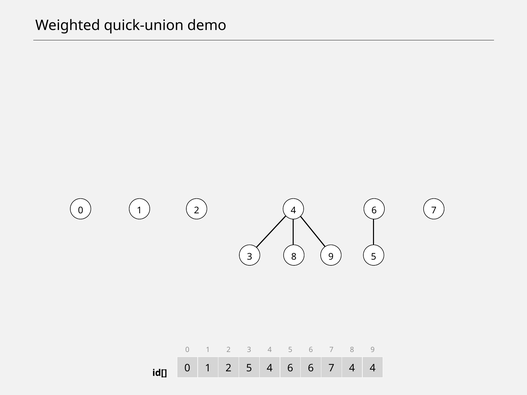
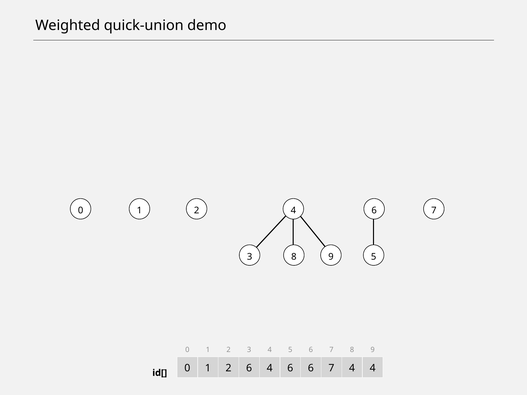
5: 5 -> 6 (249, 368)
